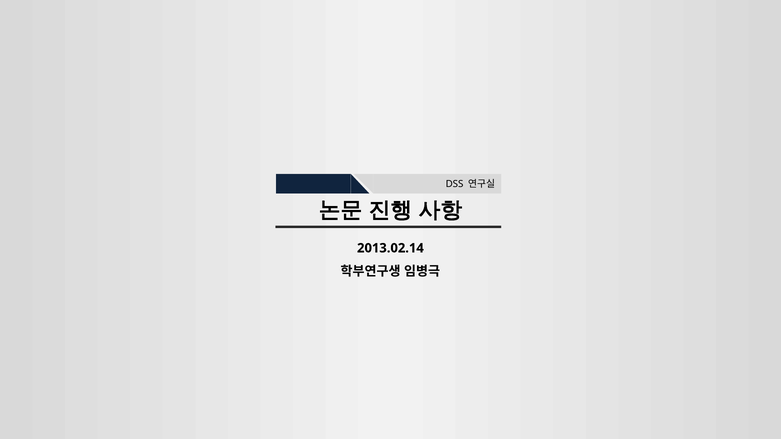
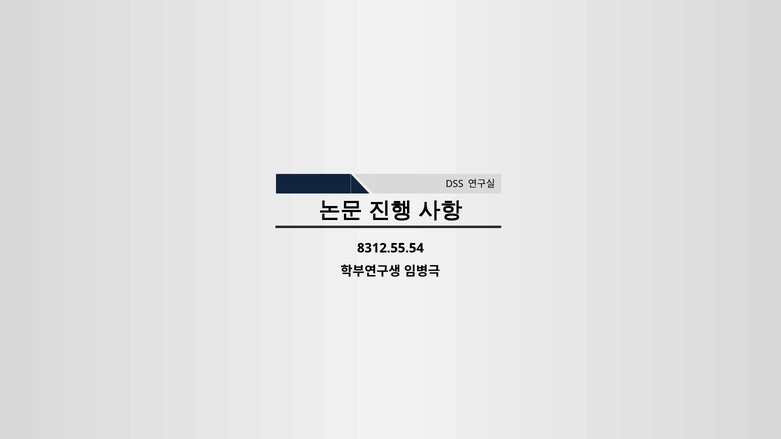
2013.02.14: 2013.02.14 -> 8312.55.54 (390, 248)
